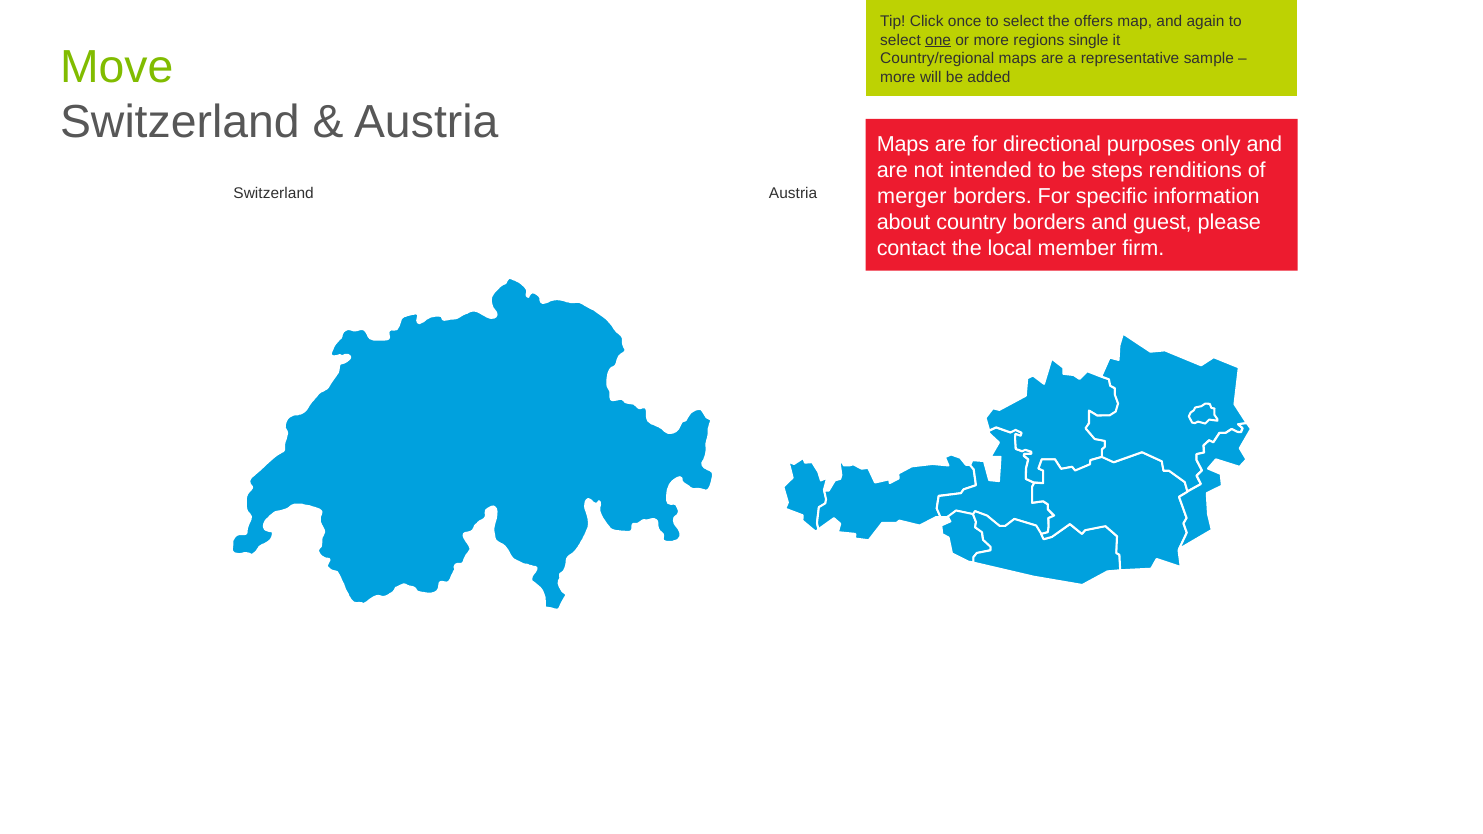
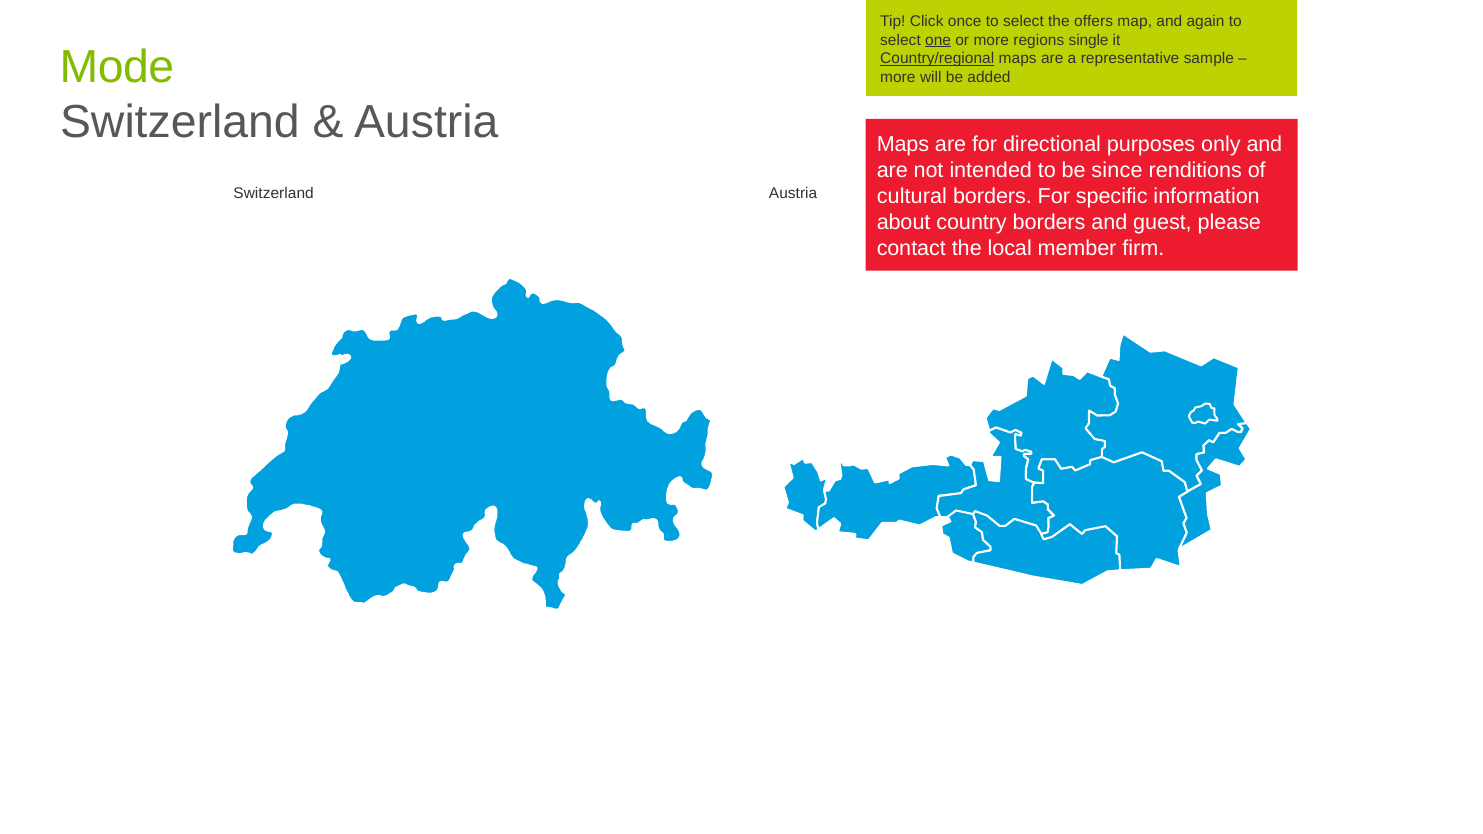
Move: Move -> Mode (117, 67)
Country/regional underline: none -> present (937, 59)
steps: steps -> since (1117, 170)
merger: merger -> cultural (912, 196)
